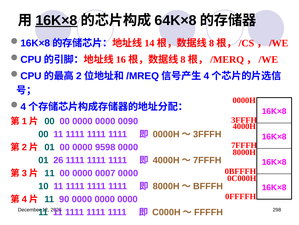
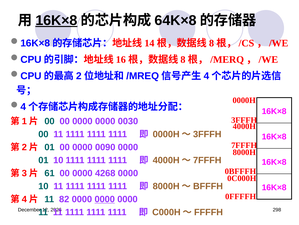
0090: 0090 -> 0030 (128, 121)
9598: 9598 -> 0090 (105, 147)
01 26: 26 -> 10 (58, 160)
11: 11 -> 61 (50, 173)
0007: 0007 -> 4268 (105, 173)
90: 90 -> 82 (64, 199)
0000 underline: none -> present (105, 199)
